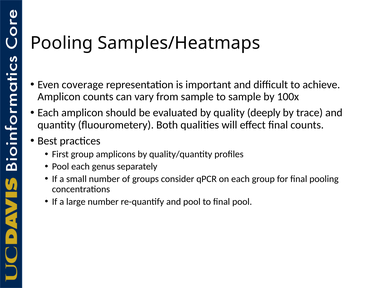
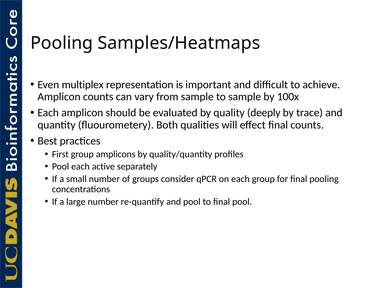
coverage: coverage -> multiplex (83, 85)
genus: genus -> active (103, 167)
